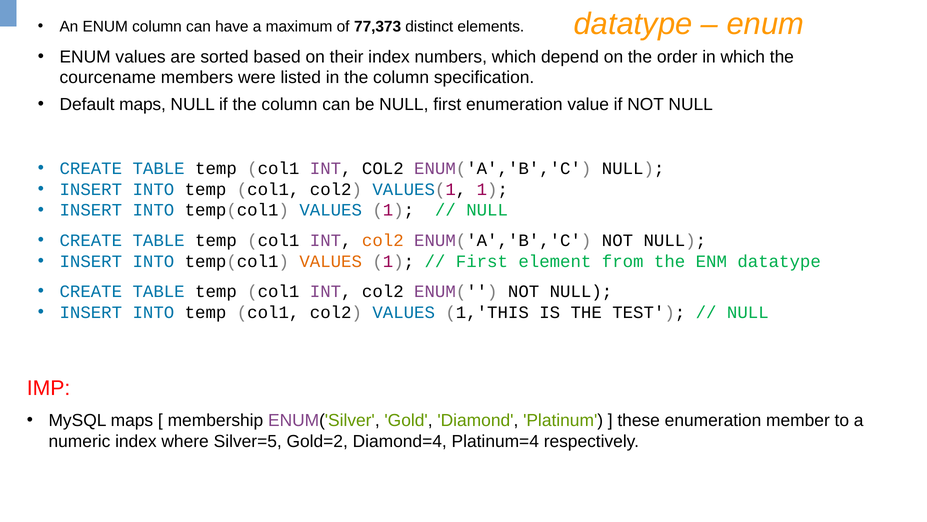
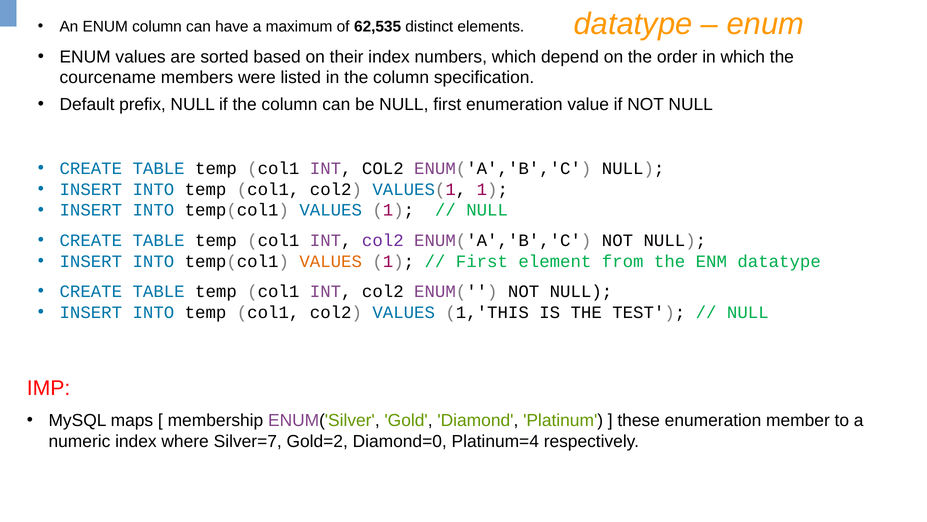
77,373: 77,373 -> 62,535 (378, 27)
Default maps: maps -> prefix (142, 104)
col2 colour: orange -> purple (383, 240)
Silver=5: Silver=5 -> Silver=7 (248, 441)
Diamond=4: Diamond=4 -> Diamond=0 (400, 441)
